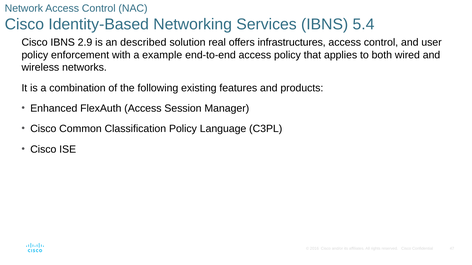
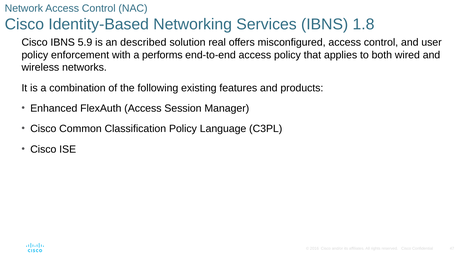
5.4: 5.4 -> 1.8 (363, 24)
2.9: 2.9 -> 5.9 (85, 43)
infrastructures: infrastructures -> misconfigured (292, 43)
example: example -> performs (162, 55)
